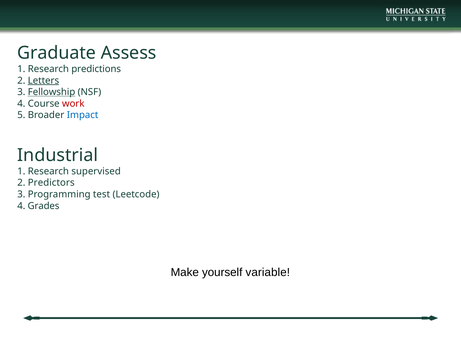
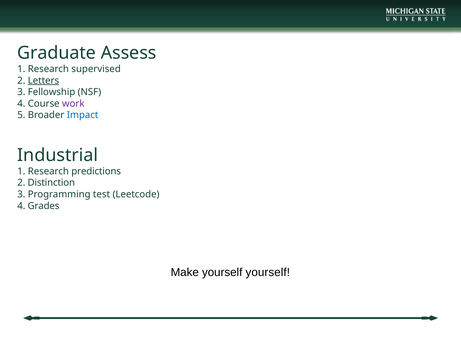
predictions: predictions -> supervised (96, 69)
Fellowship underline: present -> none (52, 92)
work colour: red -> purple (73, 104)
supervised: supervised -> predictions (96, 171)
Predictors: Predictors -> Distinction (51, 183)
yourself variable: variable -> yourself (268, 272)
